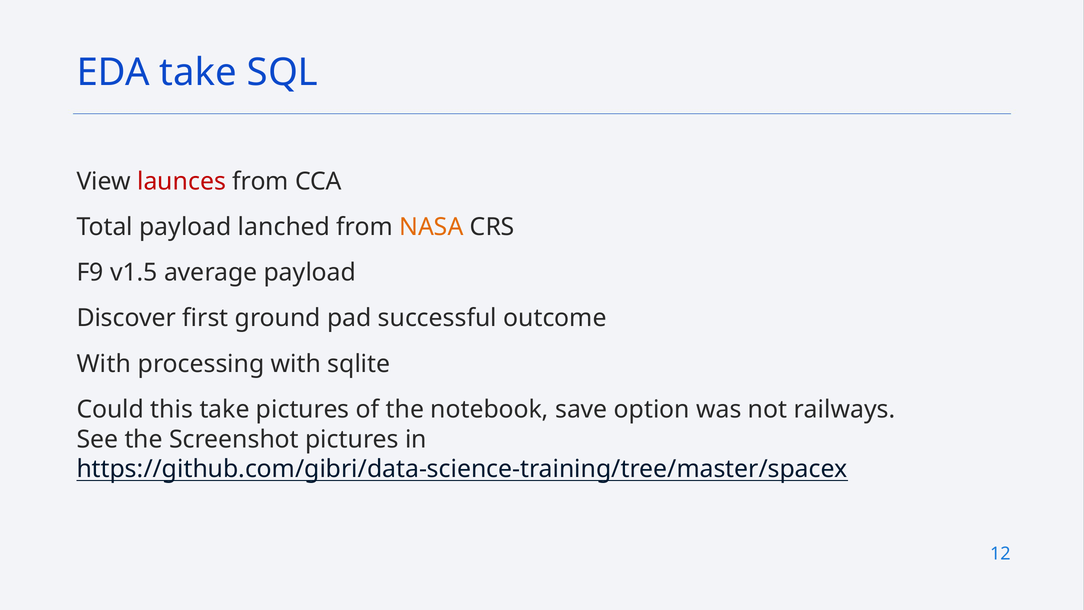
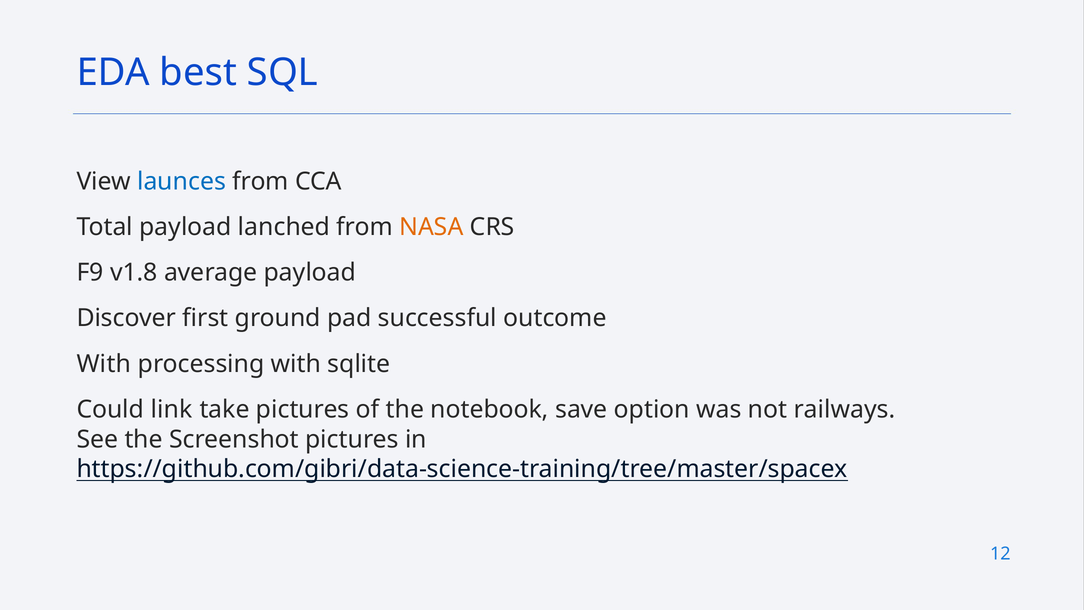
EDA take: take -> best (198, 72)
launces colour: red -> blue (182, 181)
v1.5: v1.5 -> v1.8 (134, 273)
this: this -> link (172, 409)
